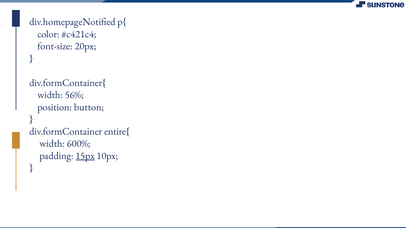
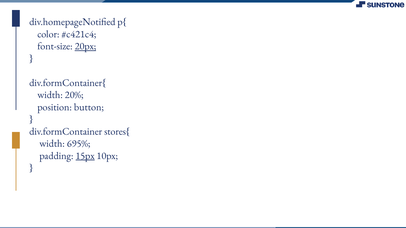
20px underline: none -> present (85, 46)
56%: 56% -> 20% (74, 95)
entire{: entire{ -> stores{ (117, 132)
600%: 600% -> 695% (79, 144)
